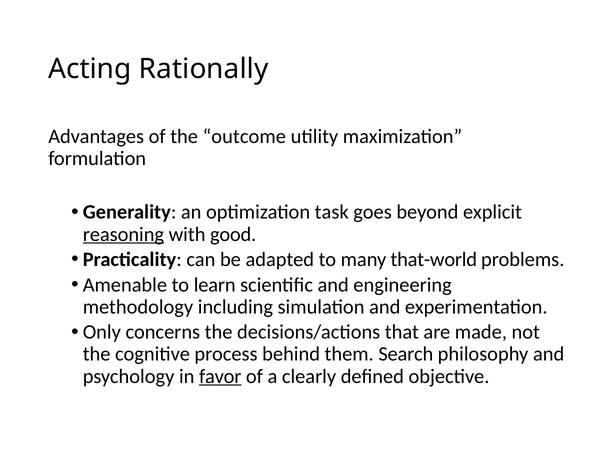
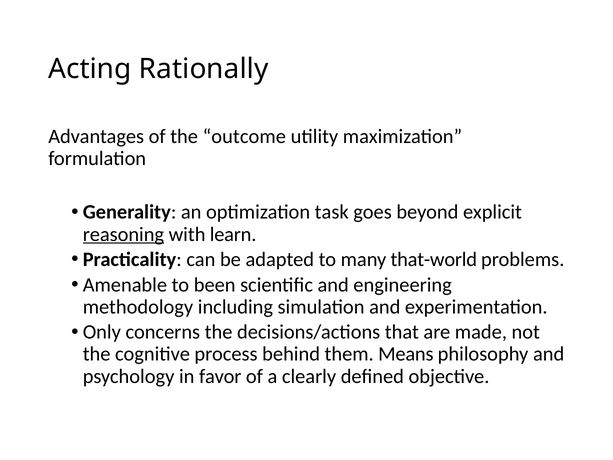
good: good -> learn (233, 234)
learn: learn -> been (215, 285)
Search: Search -> Means (406, 354)
favor underline: present -> none (220, 376)
